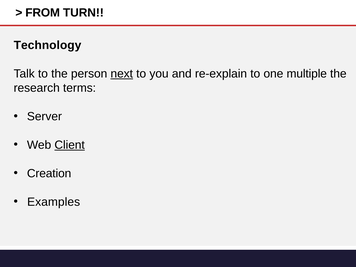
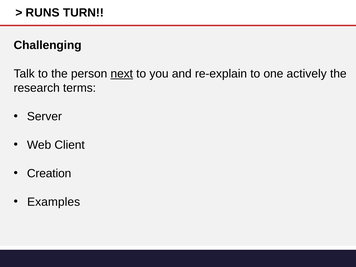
FROM: FROM -> RUNS (42, 13)
Technology: Technology -> Challenging (48, 45)
multiple: multiple -> actively (307, 74)
Client underline: present -> none (70, 145)
